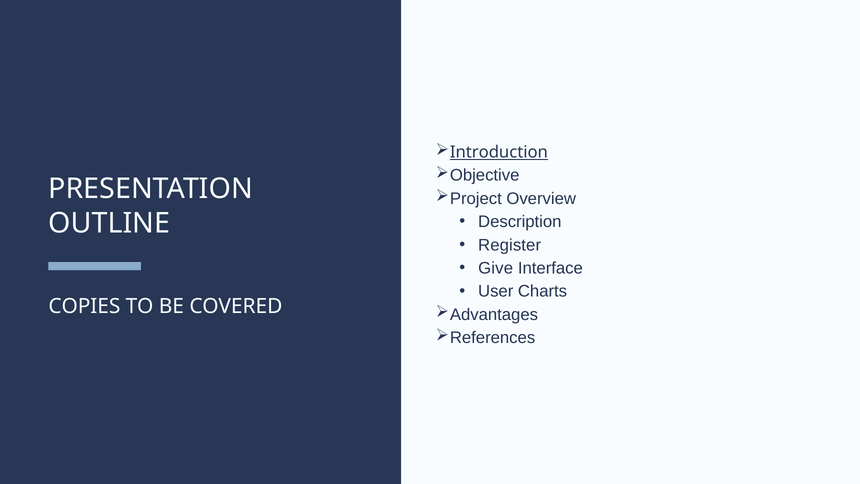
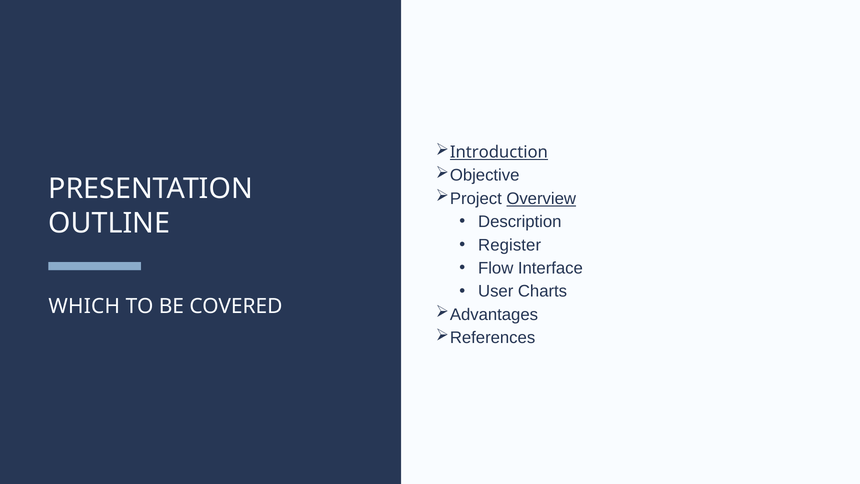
Overview underline: none -> present (541, 199)
Give: Give -> Flow (496, 268)
COPIES: COPIES -> WHICH (84, 306)
